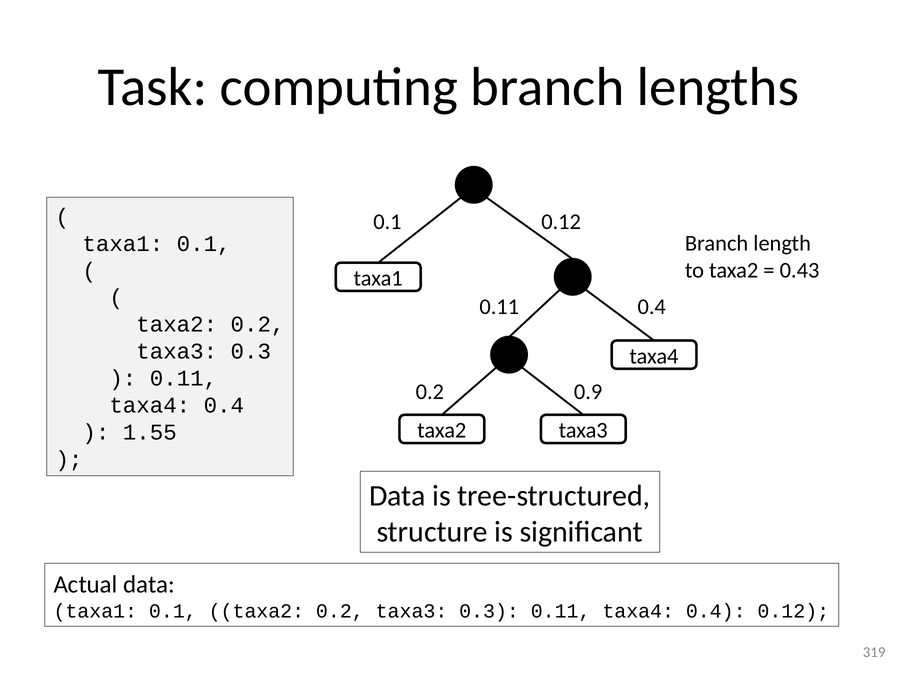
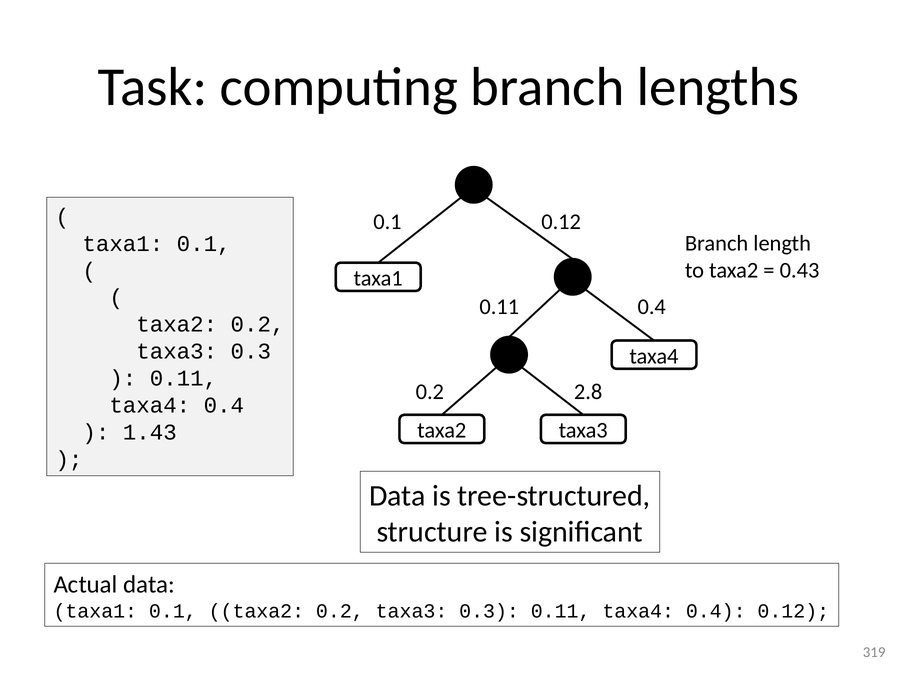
0.9: 0.9 -> 2.8 (588, 392)
1.55: 1.55 -> 1.43 (150, 432)
